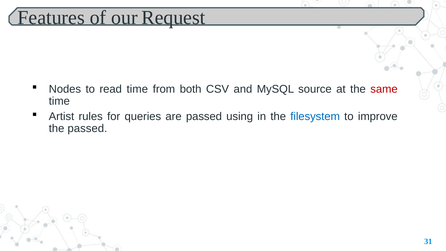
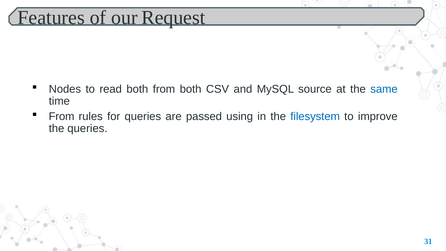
read time: time -> both (137, 89)
same colour: red -> blue (384, 89)
Artist: Artist -> From (62, 116)
the passed: passed -> queries (87, 128)
